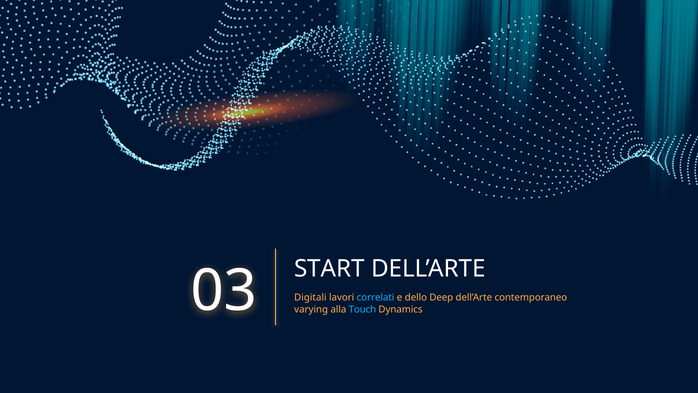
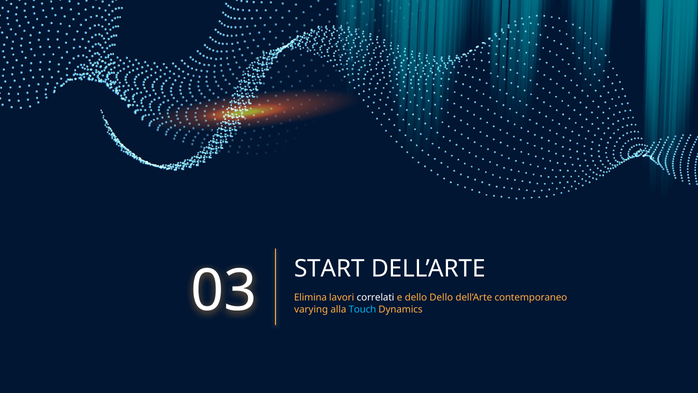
Digitali: Digitali -> Elimina (310, 297)
correlati colour: light blue -> white (376, 297)
dello Deep: Deep -> Dello (441, 297)
